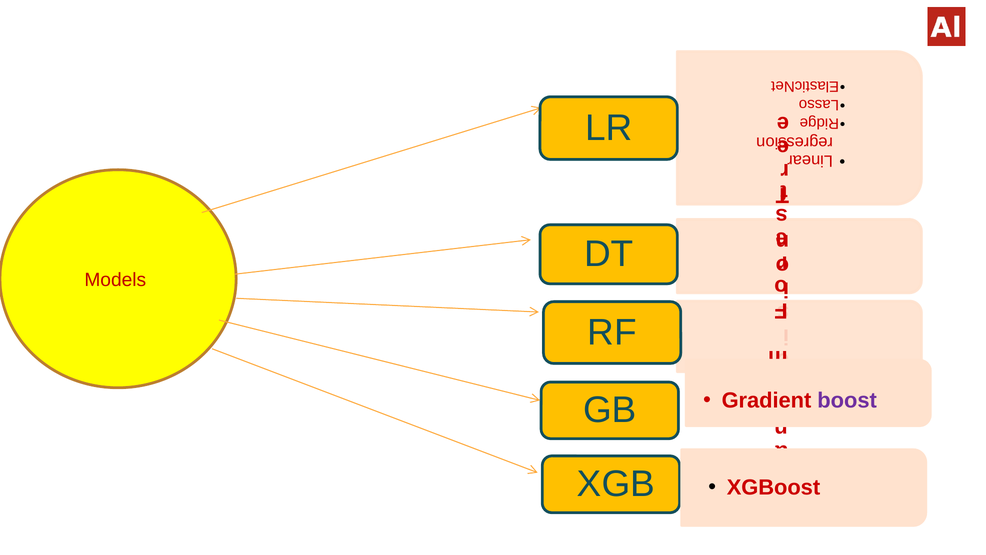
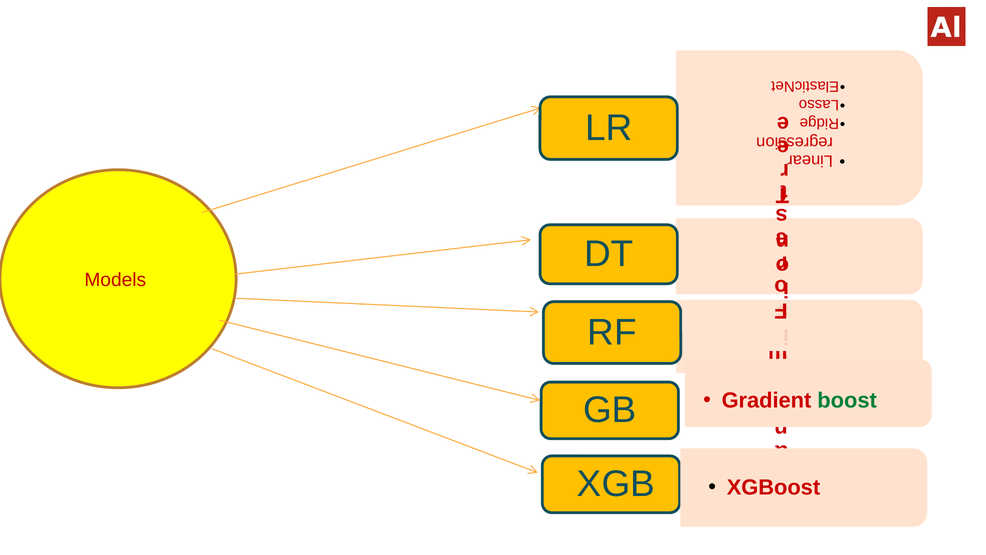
boost colour: purple -> green (847, 400)
